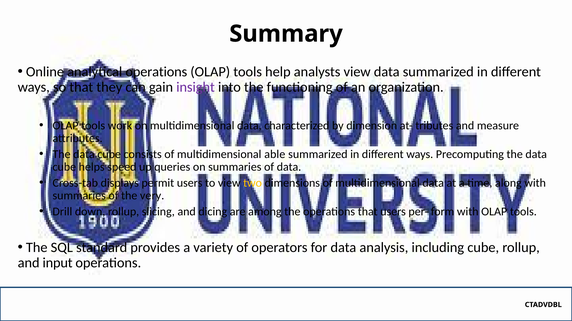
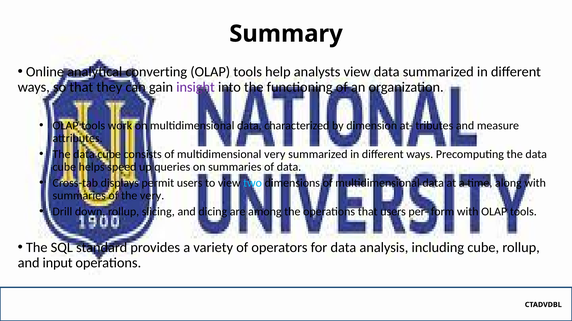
analytical operations: operations -> converting (156, 72)
multidimensional able: able -> very (275, 155)
two colour: yellow -> light blue (253, 183)
